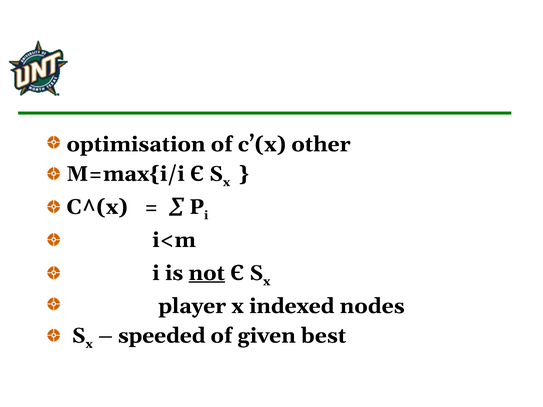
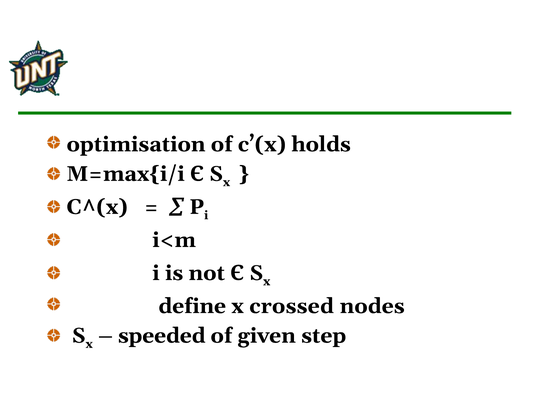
other: other -> holds (321, 144)
not underline: present -> none (207, 273)
player: player -> define (192, 306)
indexed: indexed -> crossed (292, 306)
best: best -> step (324, 336)
